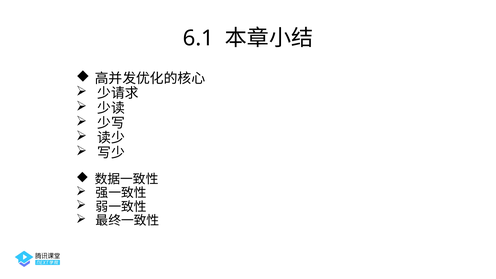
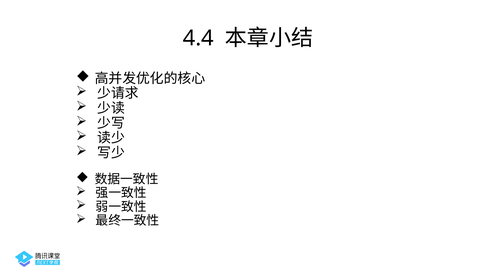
6.1: 6.1 -> 4.4 (198, 38)
